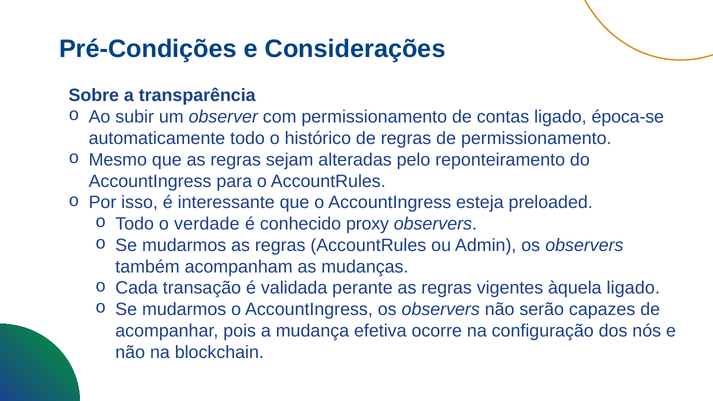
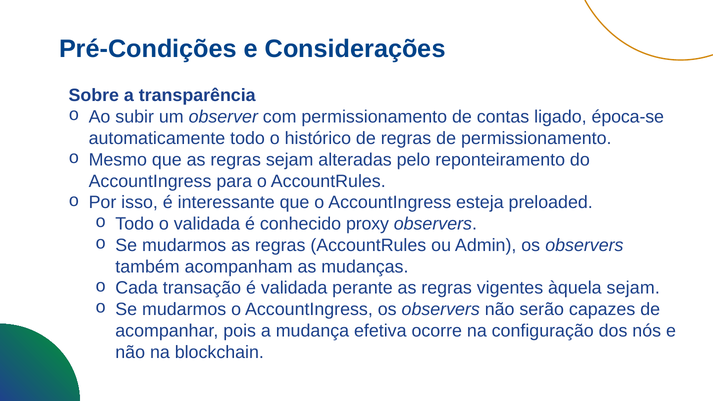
o verdade: verdade -> validada (207, 224)
àquela ligado: ligado -> sejam (633, 288)
